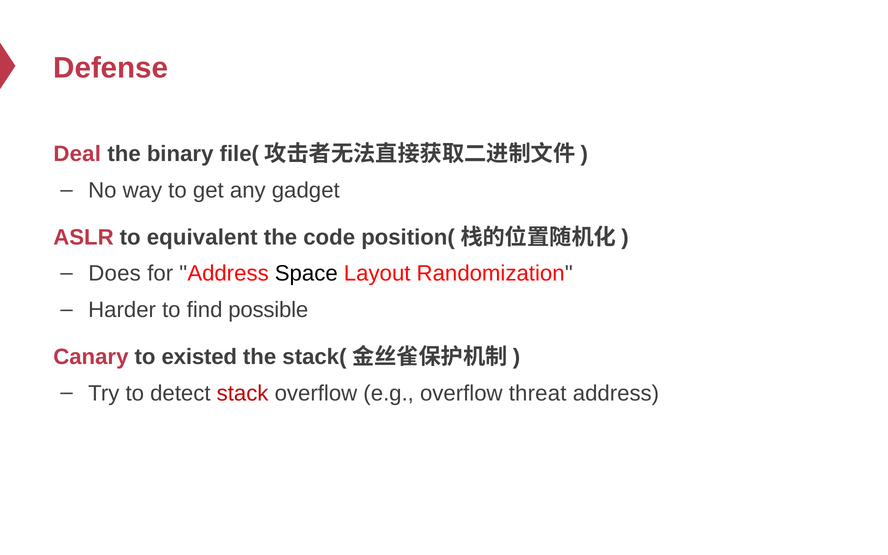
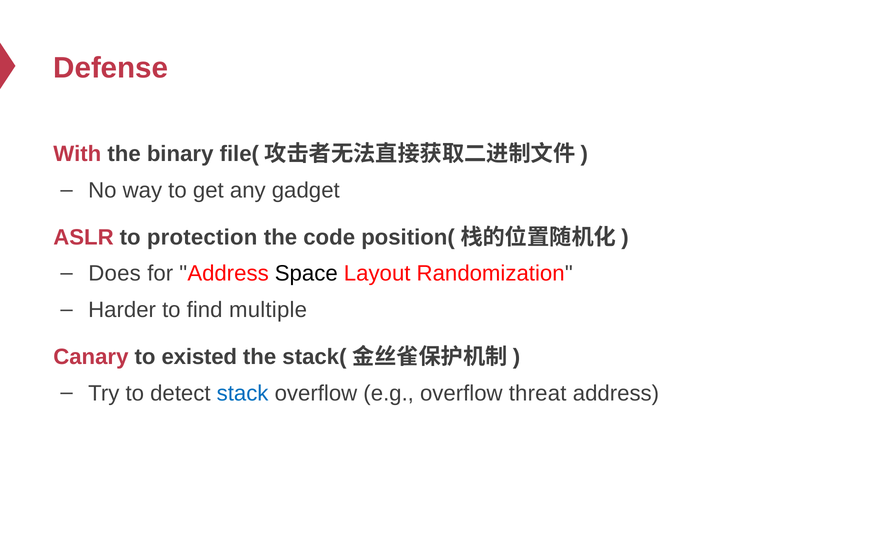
Deal: Deal -> With (77, 154)
equivalent: equivalent -> protection (202, 237)
possible: possible -> multiple (268, 310)
stack colour: red -> blue (243, 393)
